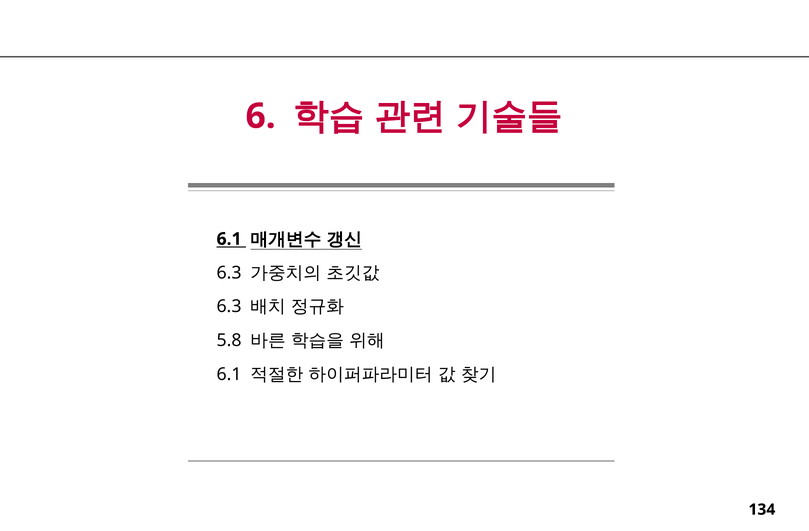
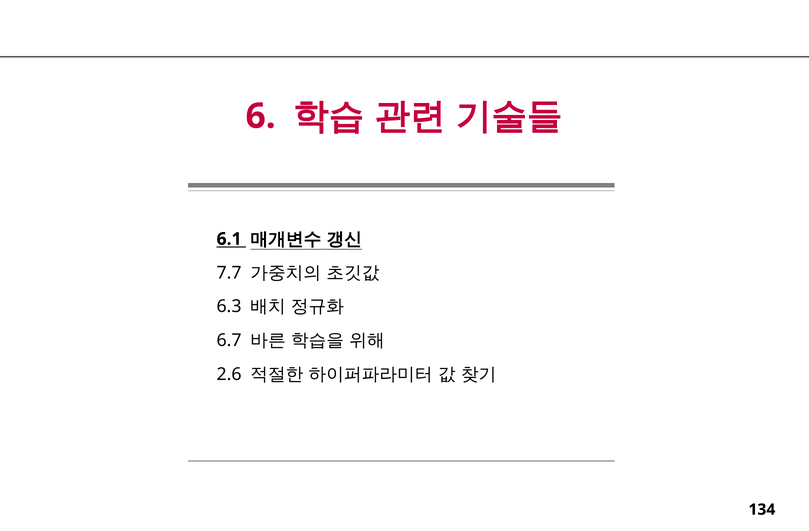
6.3: 6.3 -> 7.7 (229, 273)
5.8: 5.8 -> 6.7 (229, 341)
6.1: 6.1 -> 2.6 (229, 375)
